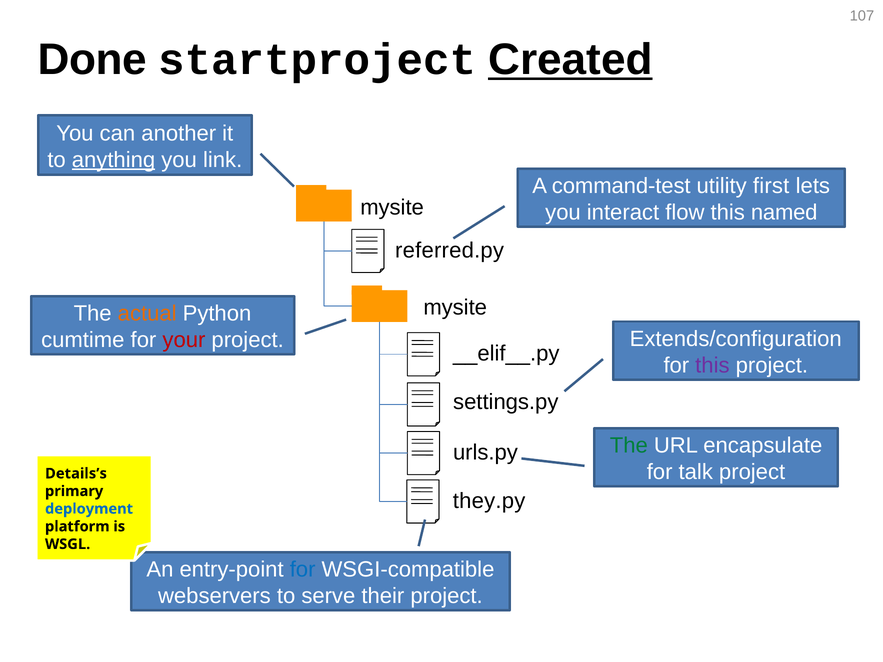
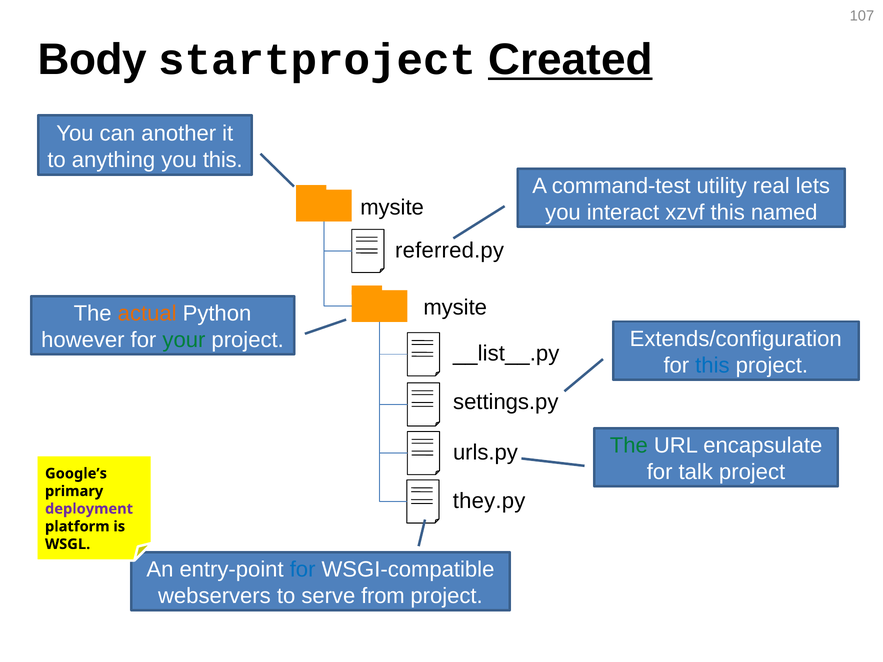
Done: Done -> Body (92, 60)
anything underline: present -> none (114, 160)
you link: link -> this (223, 160)
first: first -> real (771, 186)
flow: flow -> xzvf (685, 212)
cumtime: cumtime -> however (83, 340)
your colour: red -> green (184, 340)
__elif__.py: __elif__.py -> __list__.py (506, 354)
this colour: purple -> blue (712, 365)
Details’s: Details’s -> Google’s (76, 474)
deployment colour: blue -> purple (89, 509)
their: their -> from (383, 596)
